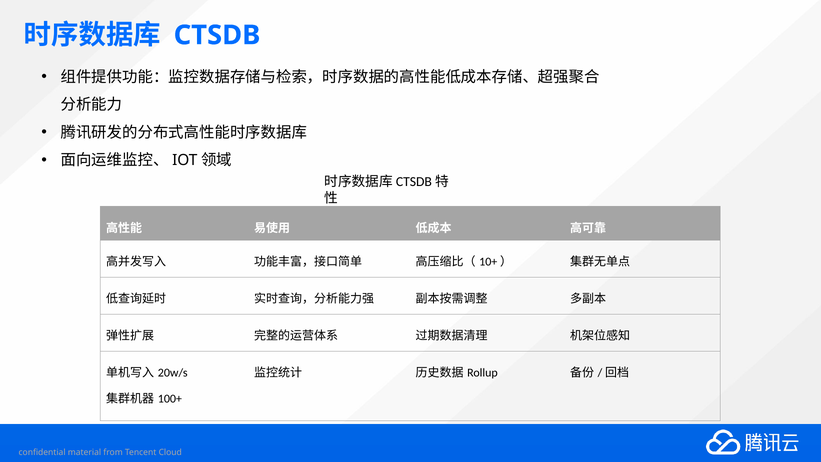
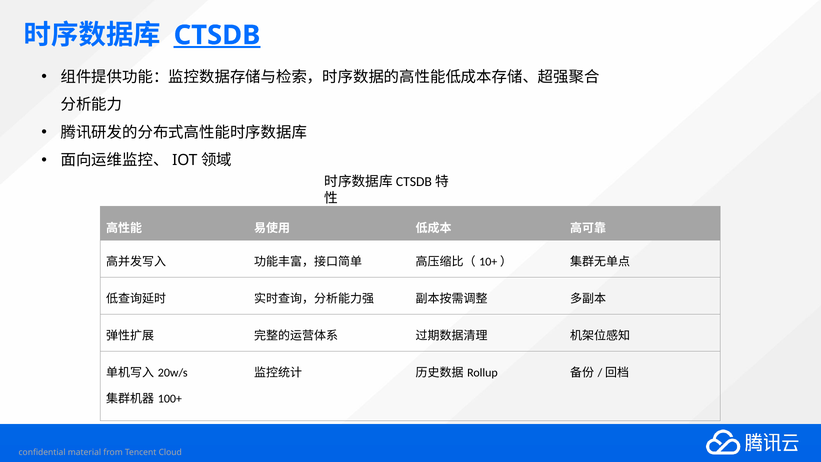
CTSDB underline: none -> present (217, 35)
